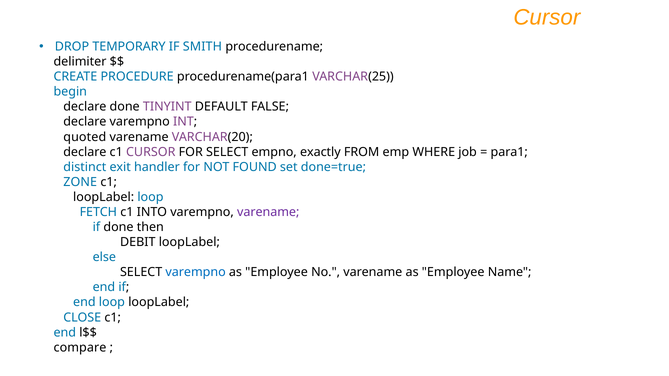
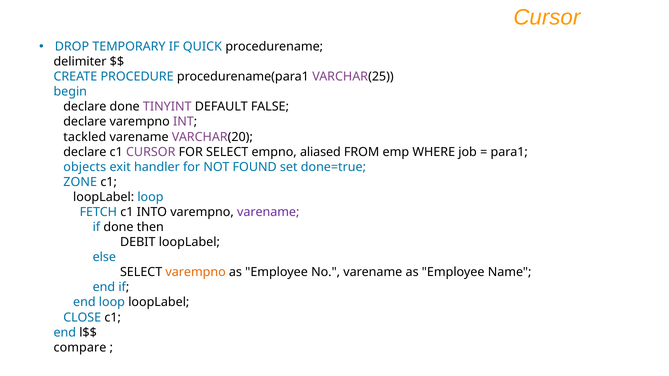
SMITH: SMITH -> QUICK (202, 47)
quoted: quoted -> tackled (85, 137)
exactly: exactly -> aliased (320, 152)
distinct: distinct -> objects (85, 167)
varempno colour: blue -> orange (196, 272)
